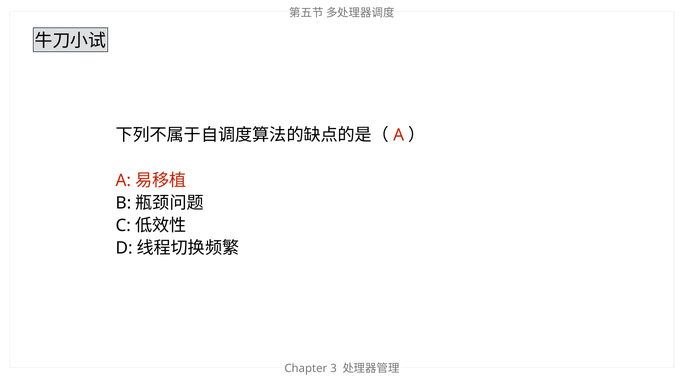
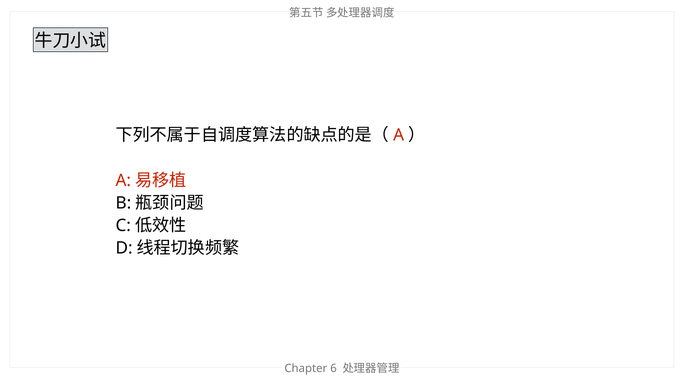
3: 3 -> 6 (334, 368)
